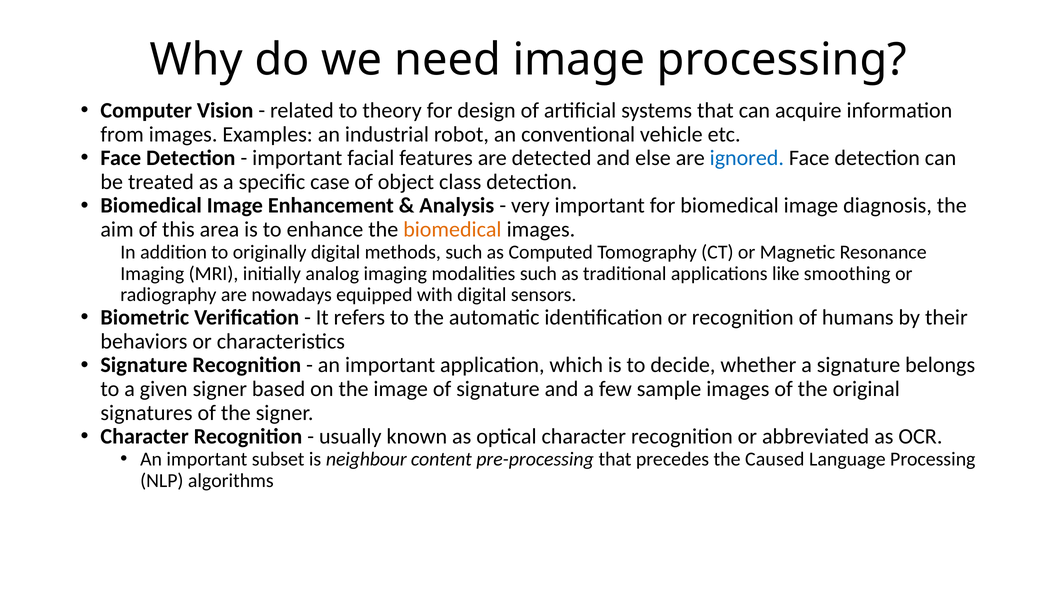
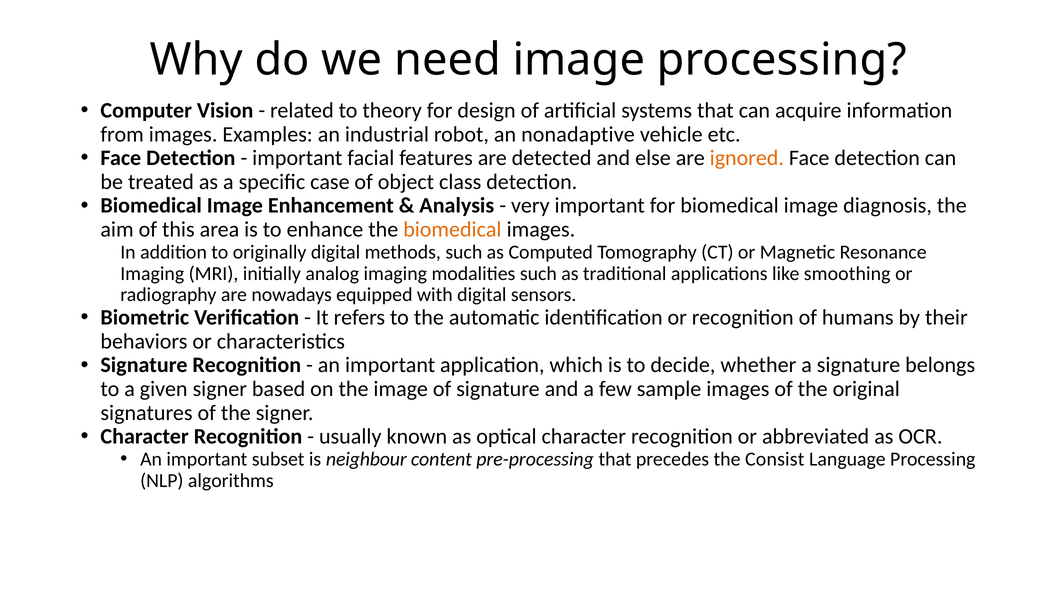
conventional: conventional -> nonadaptive (578, 134)
ignored colour: blue -> orange (747, 158)
Caused: Caused -> Consist (775, 459)
